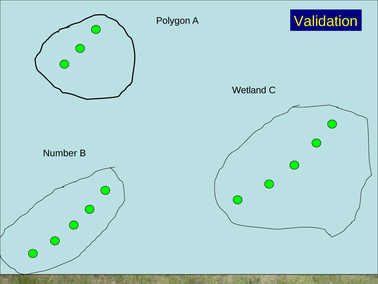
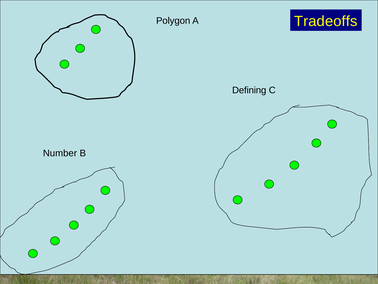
Validation: Validation -> Tradeoffs (326, 21)
Wetland: Wetland -> Defining (249, 90)
